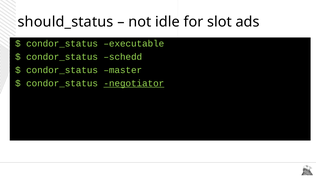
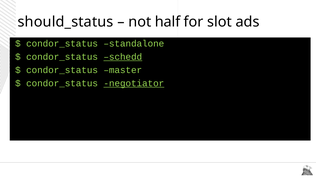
idle: idle -> half (168, 22)
executable: executable -> standalone (134, 43)
schedd underline: none -> present (123, 57)
